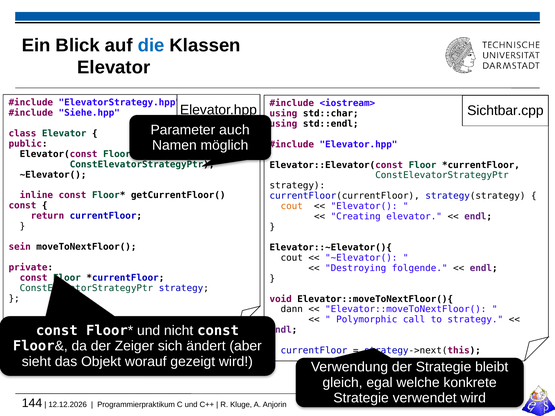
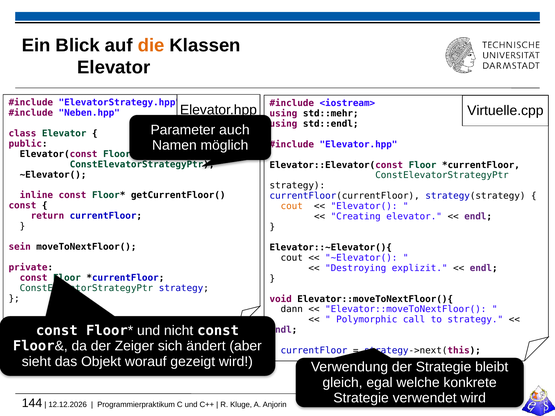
die colour: blue -> orange (151, 45)
Sichtbar.cpp: Sichtbar.cpp -> Virtuelle.cpp (505, 111)
Siehe.hpp: Siehe.hpp -> Neben.hpp (89, 113)
std::char: std::char -> std::mehr (331, 113)
folgende: folgende -> explizit (420, 268)
